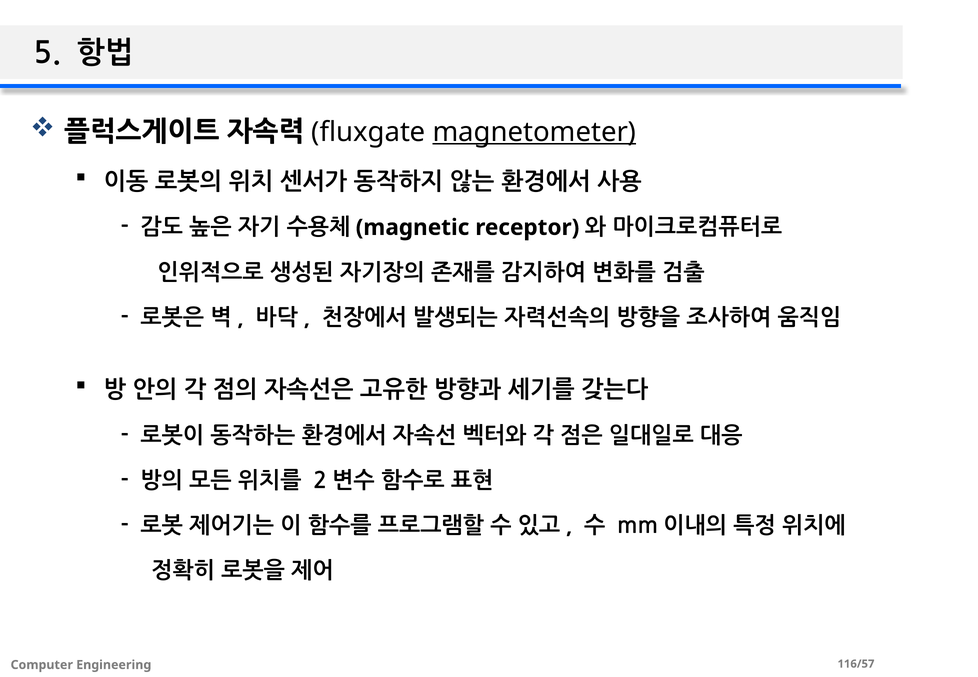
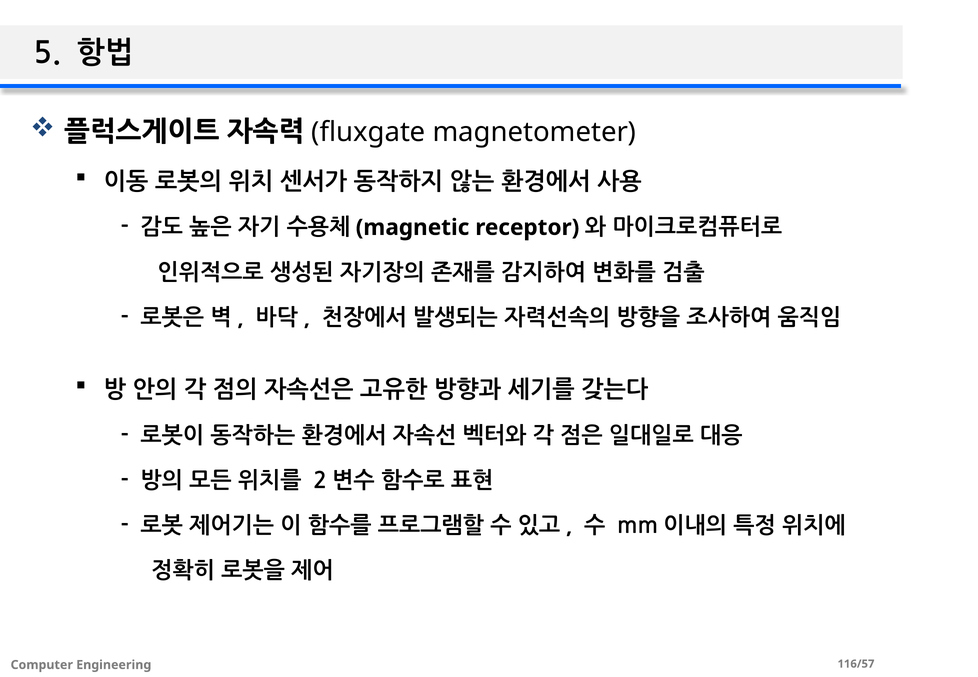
magnetometer underline: present -> none (534, 132)
